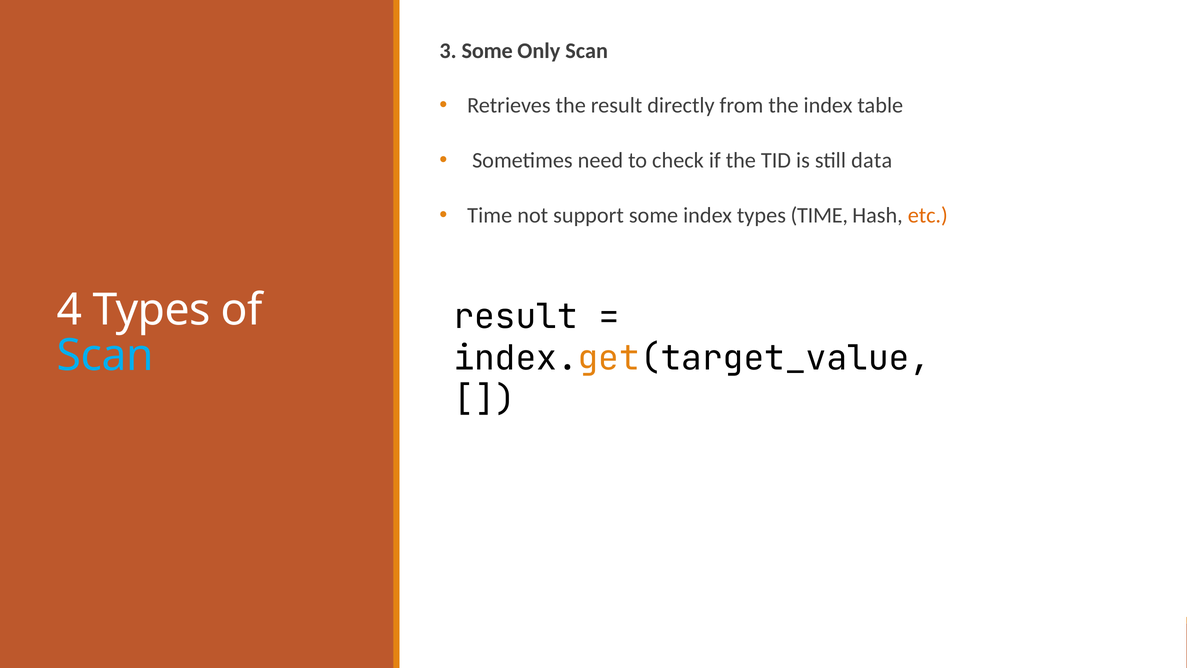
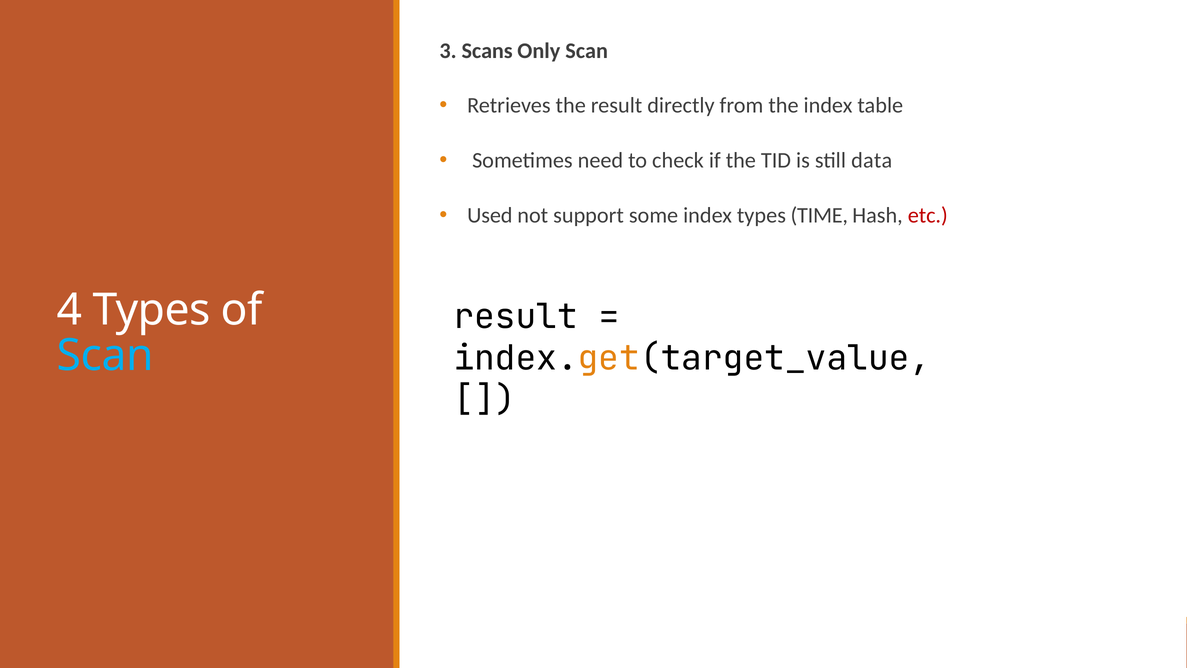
3 Some: Some -> Scans (487, 51)
Time: Time -> Used (490, 215)
etc colour: orange -> red (928, 215)
